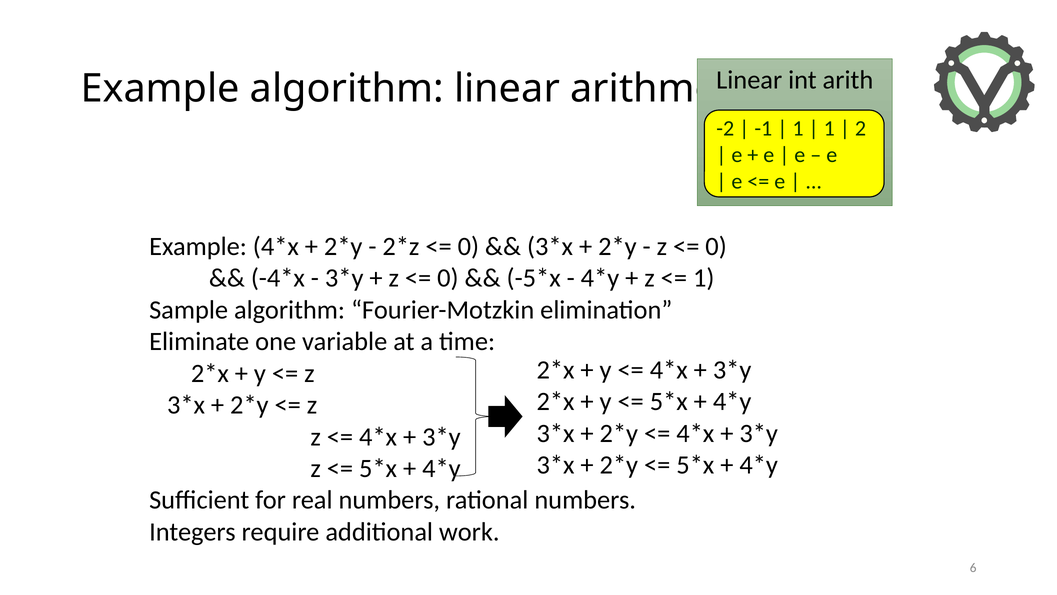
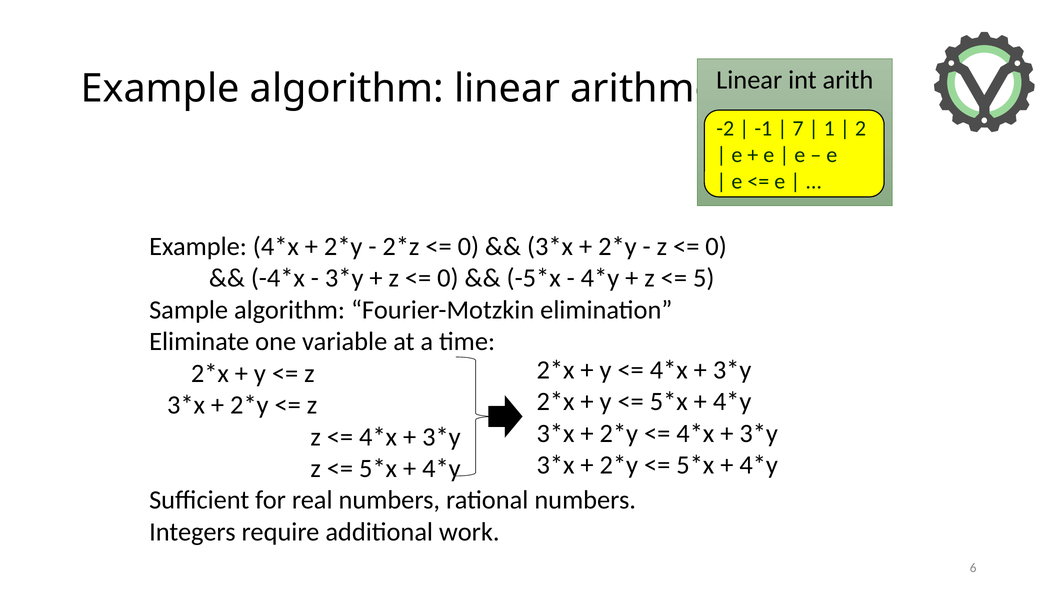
1: 1 -> 7 (798, 128)
1: 1 -> 5 (704, 278)
